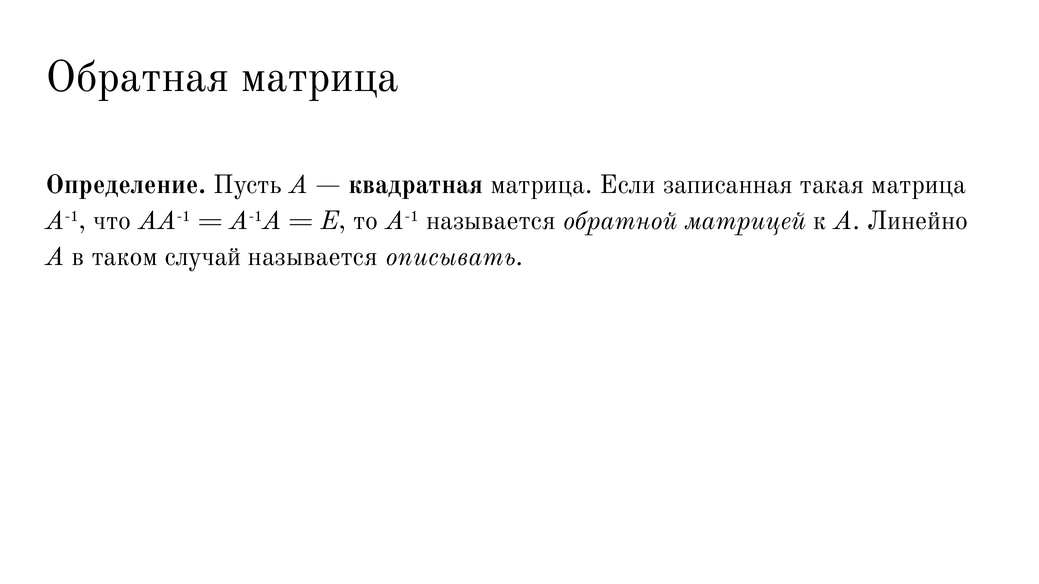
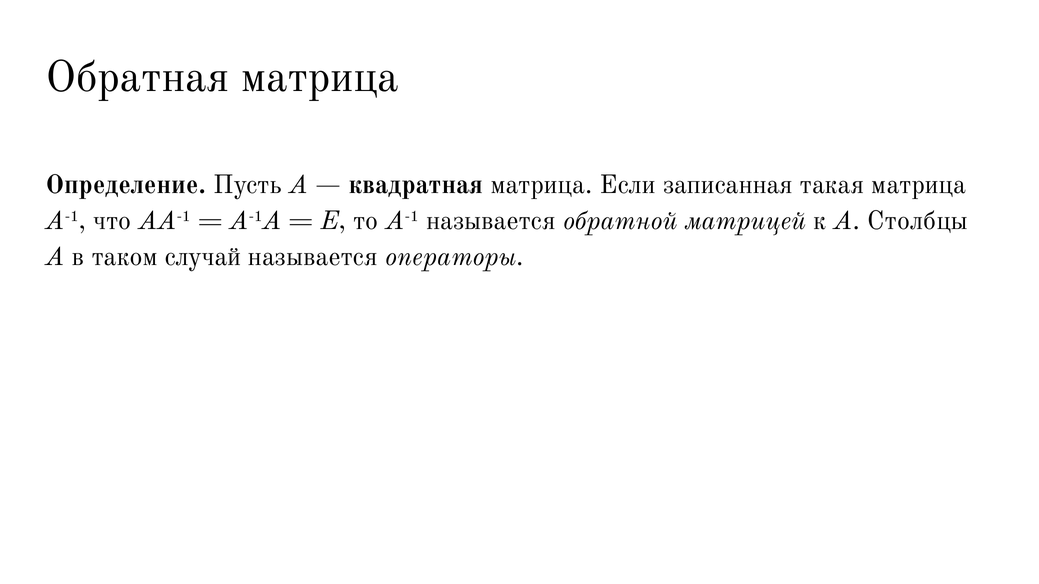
Линейно: Линейно -> Столбцы (918, 221)
описывать: описывать -> операторы (455, 257)
